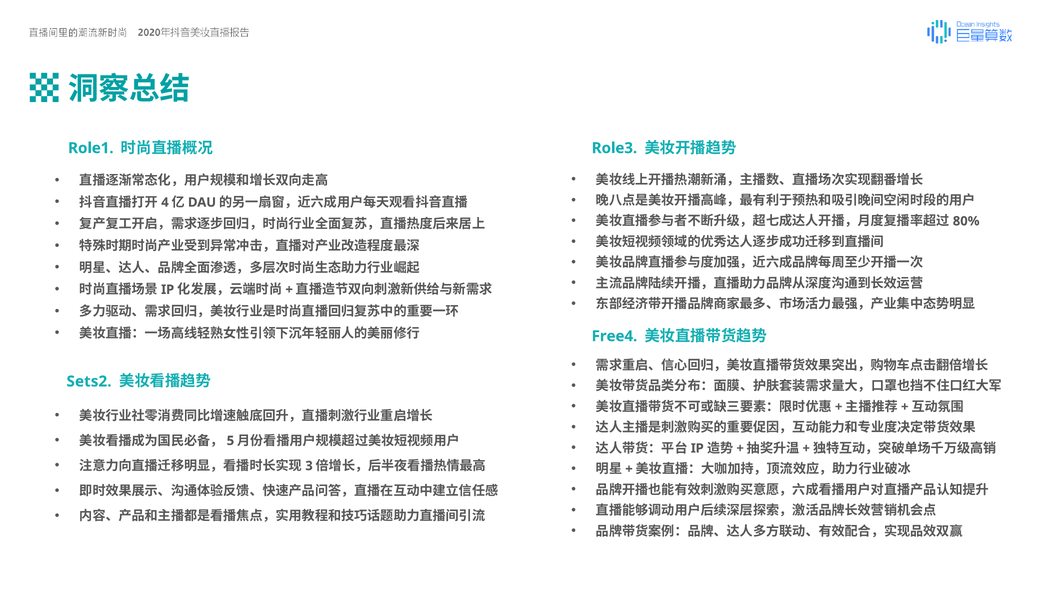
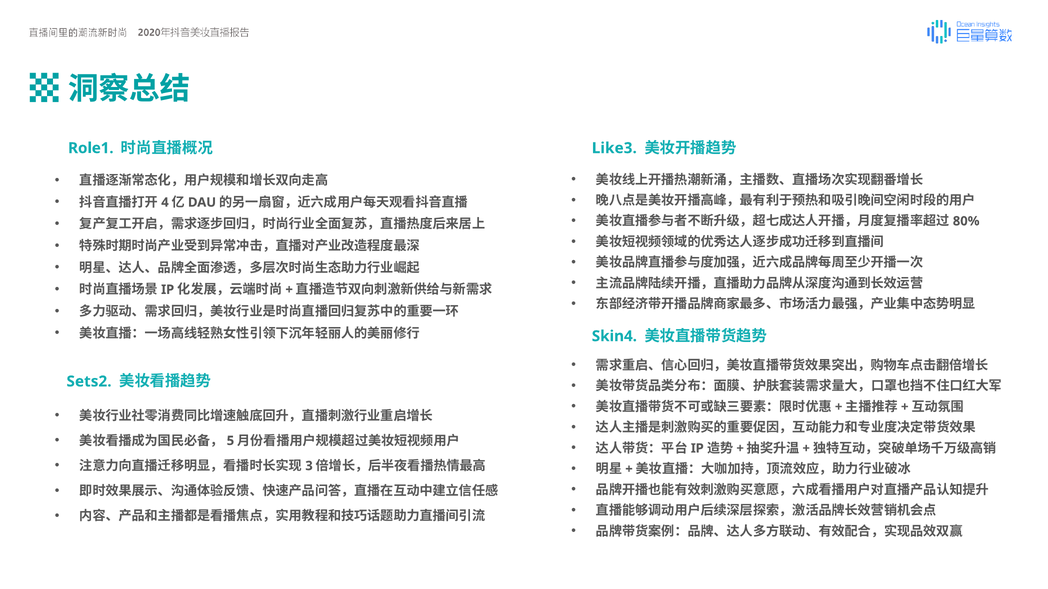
Role3: Role3 -> Like3 (614, 148)
Free4: Free4 -> Skin4 (614, 336)
